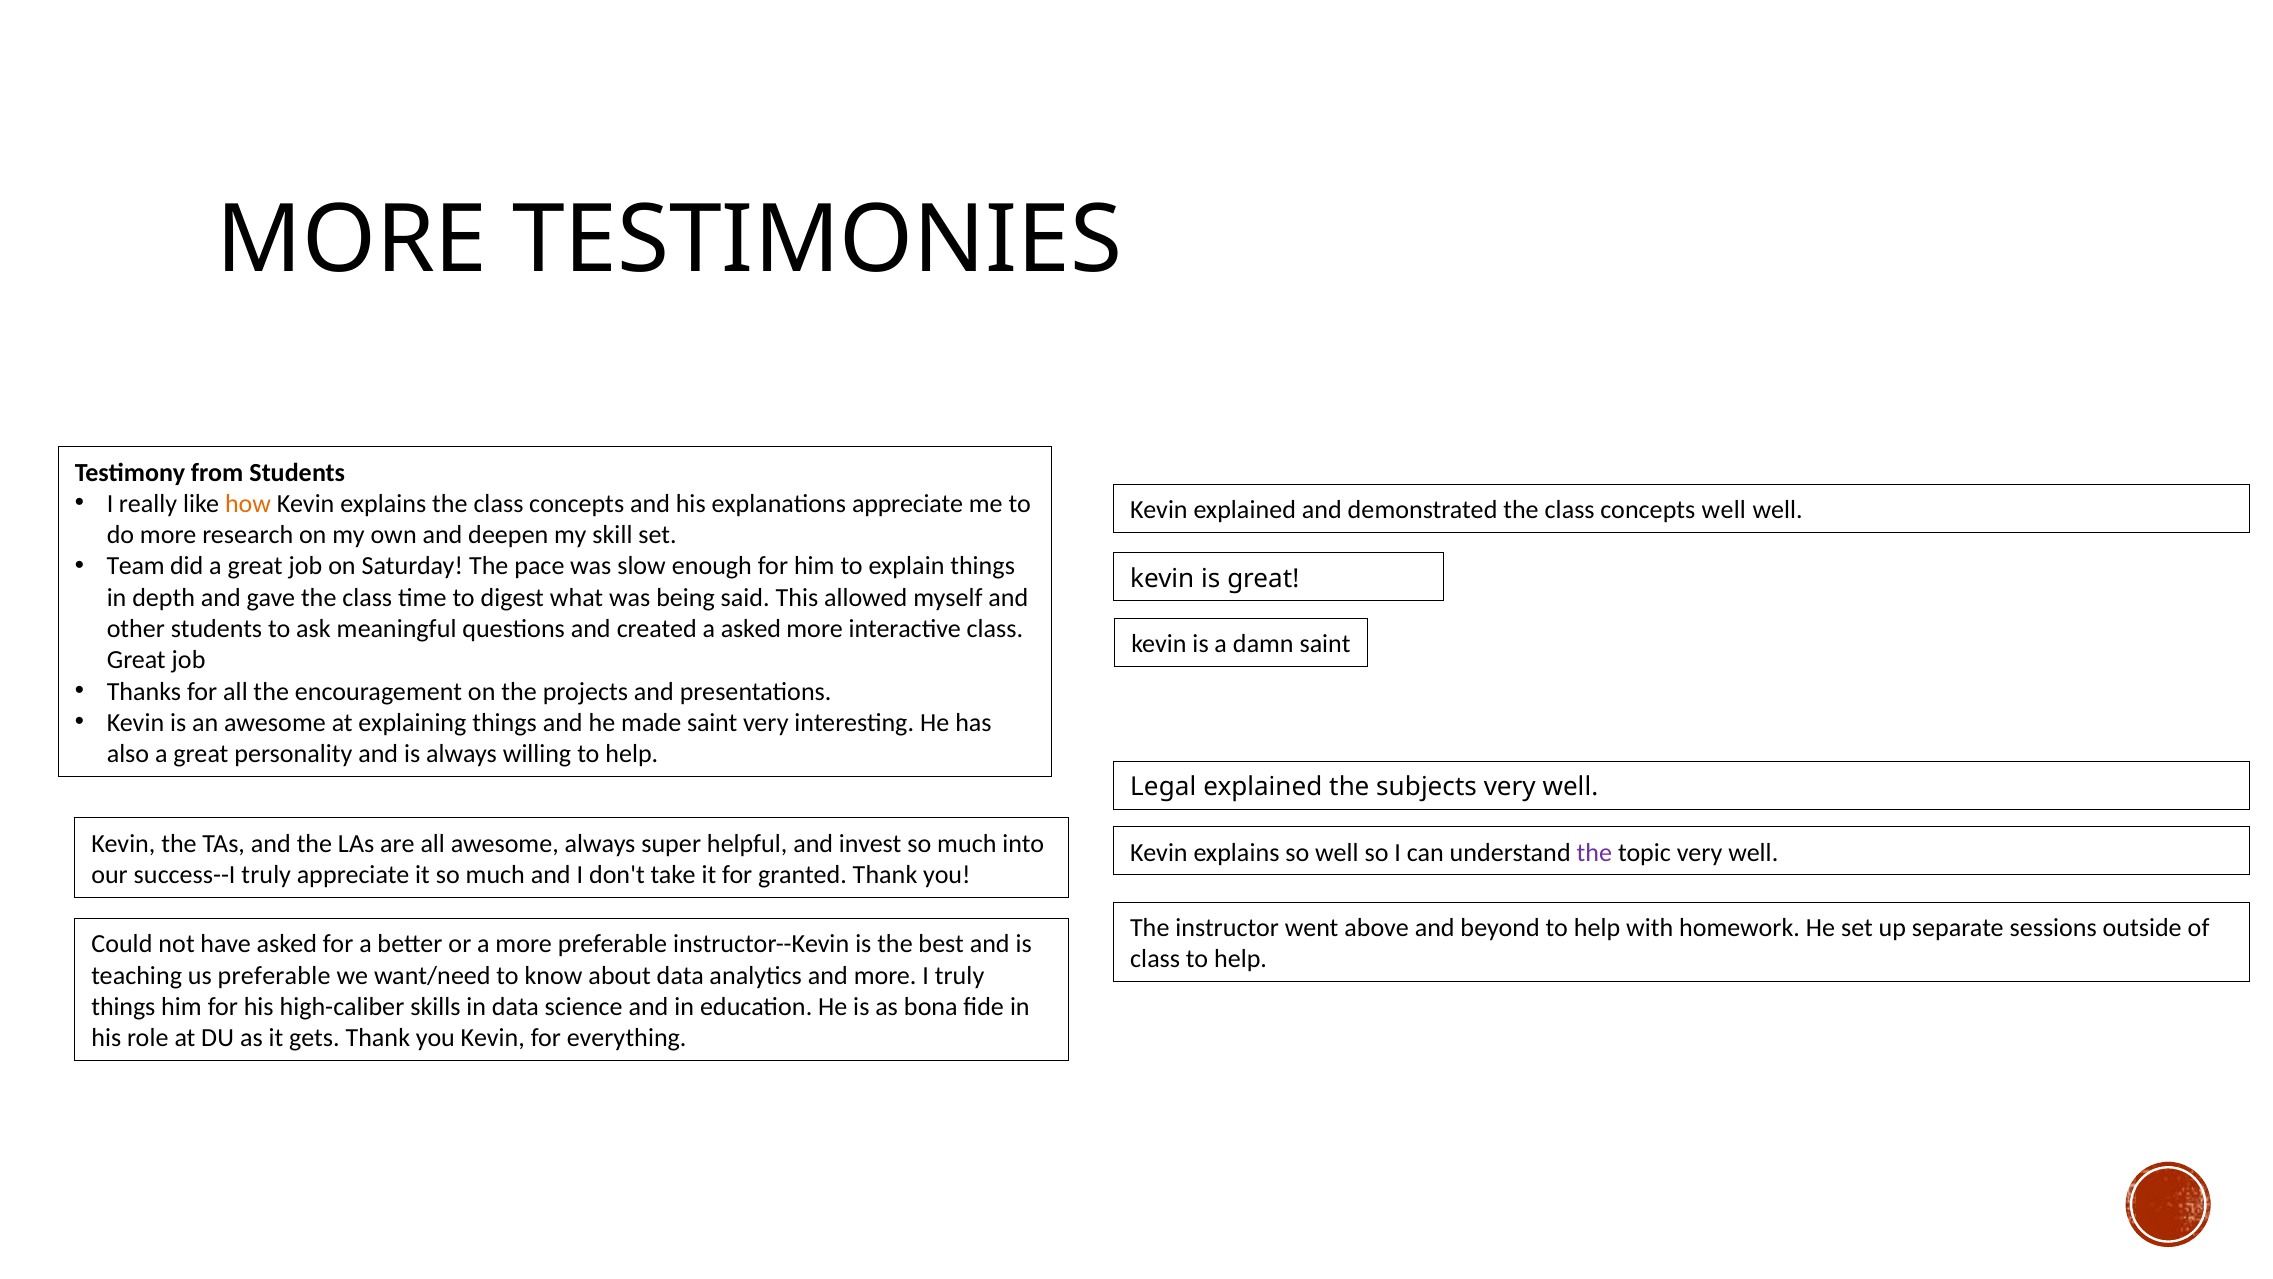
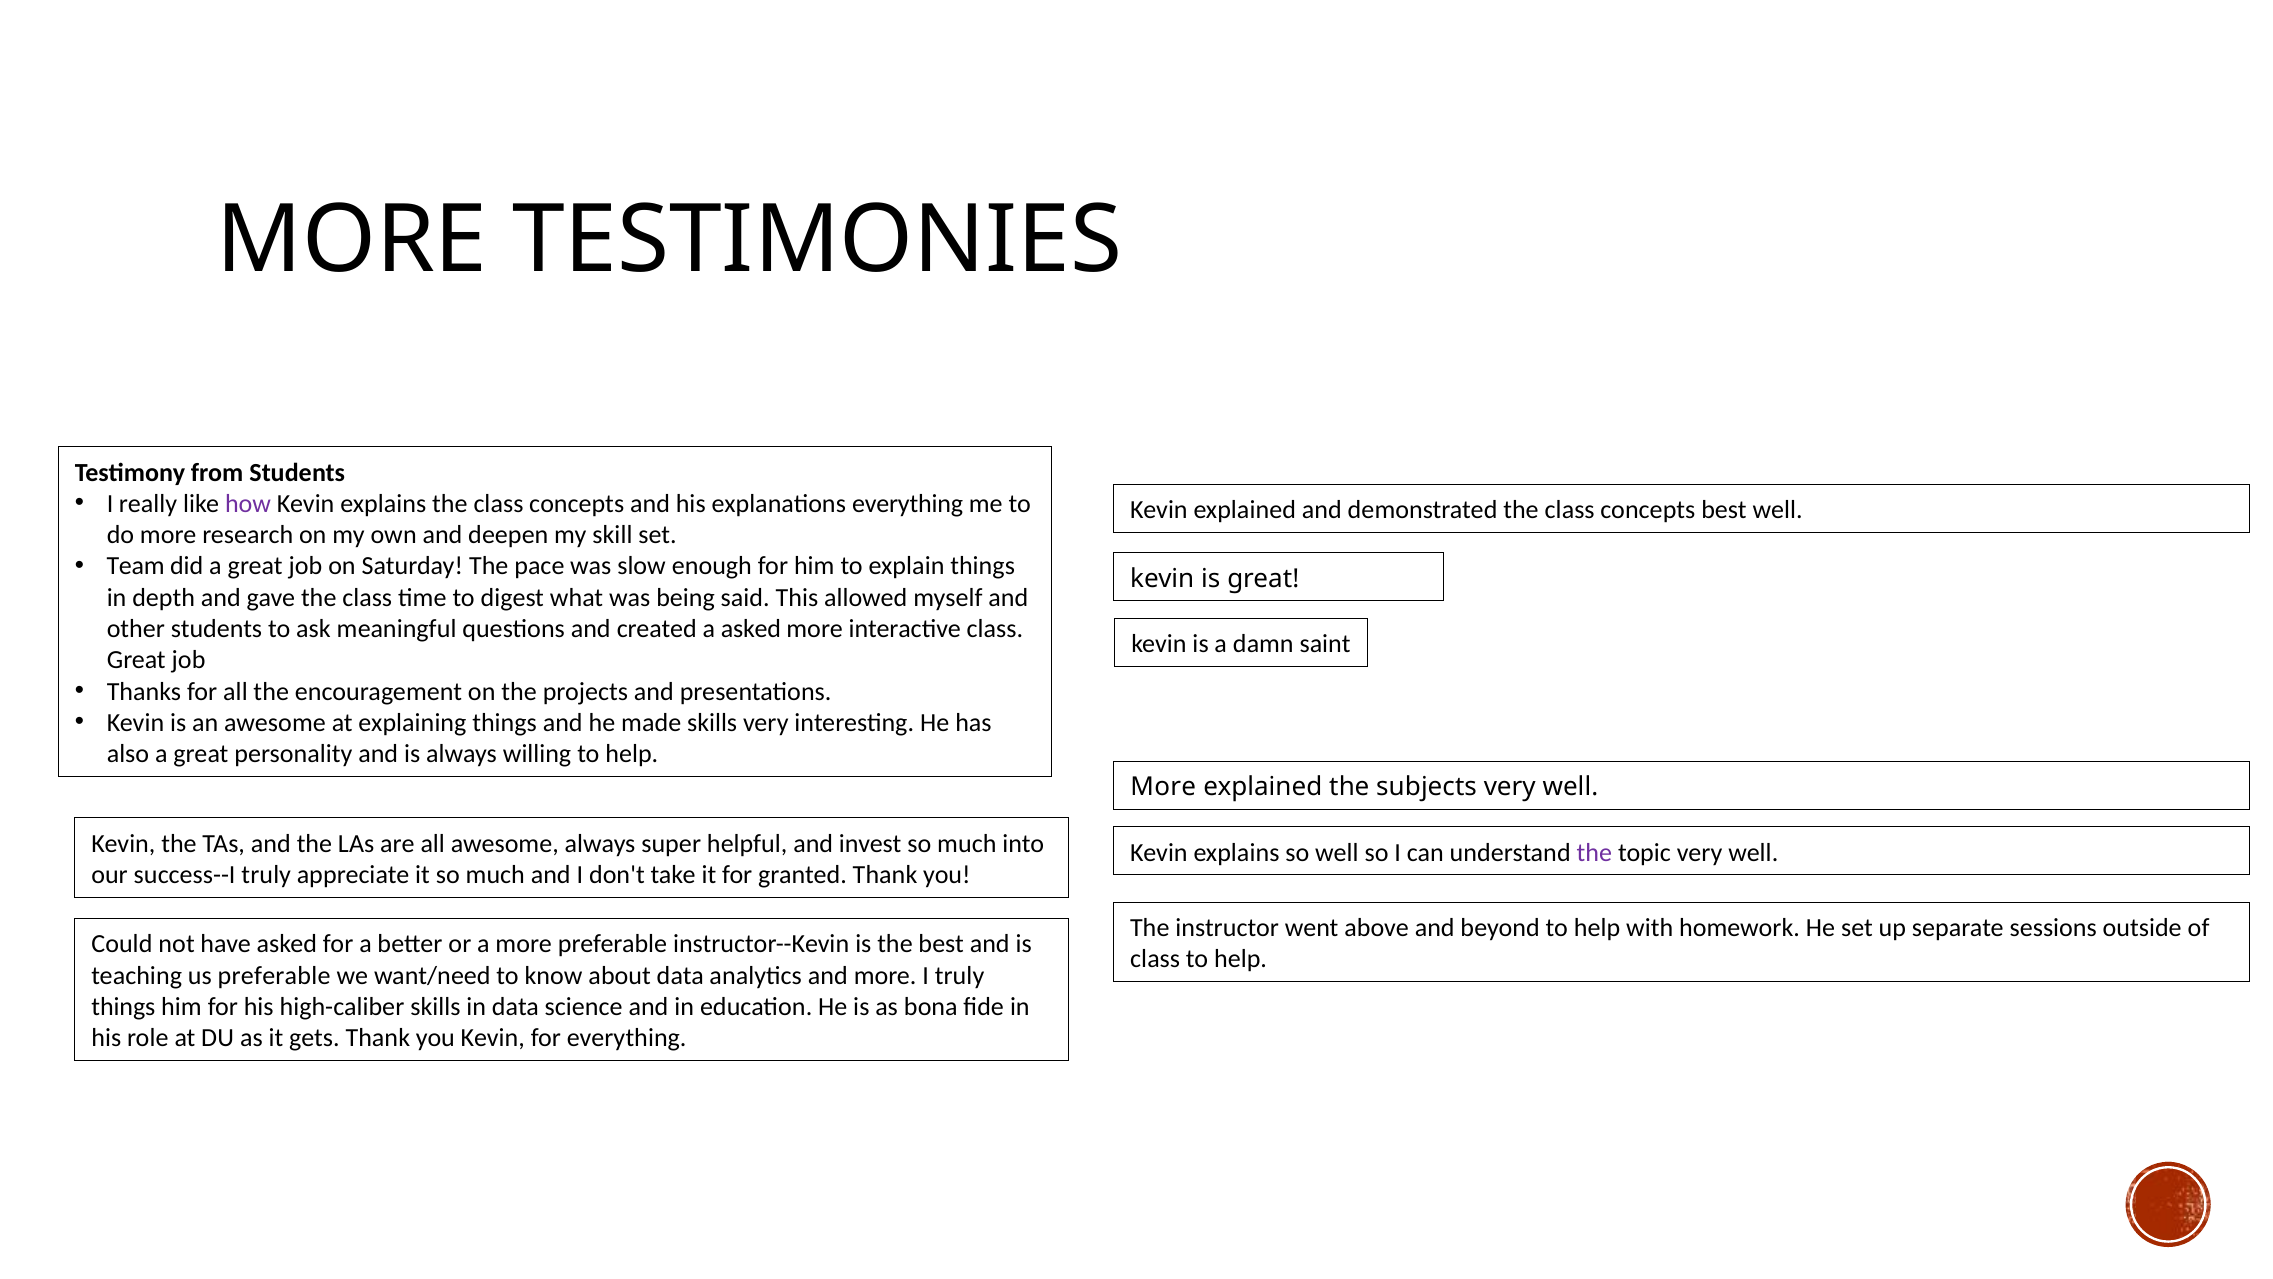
how colour: orange -> purple (248, 504)
explanations appreciate: appreciate -> everything (908, 504)
concepts well: well -> best (1724, 510)
made saint: saint -> skills (712, 723)
Legal: Legal -> More (1163, 787)
